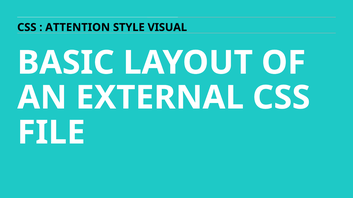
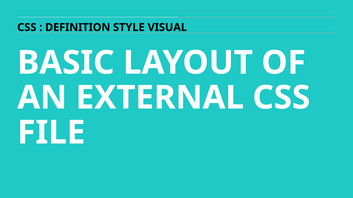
ATTENTION: ATTENTION -> DEFINITION (78, 27)
